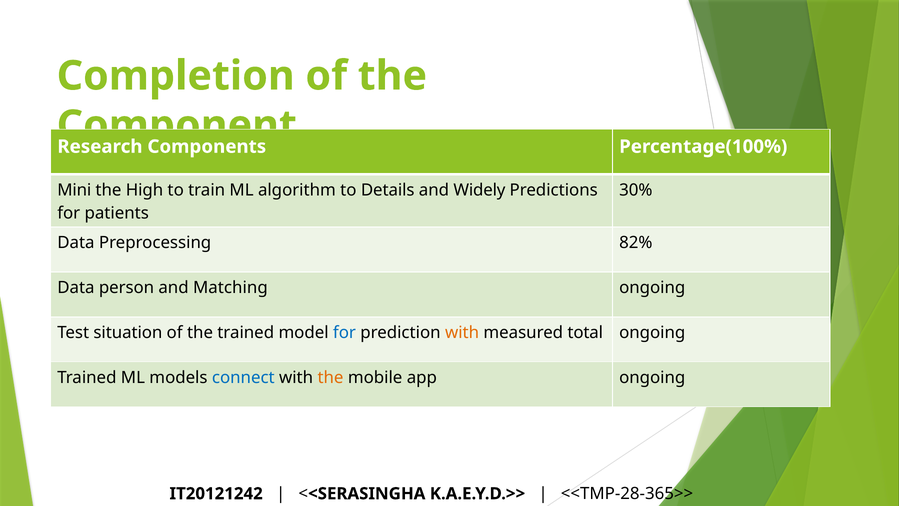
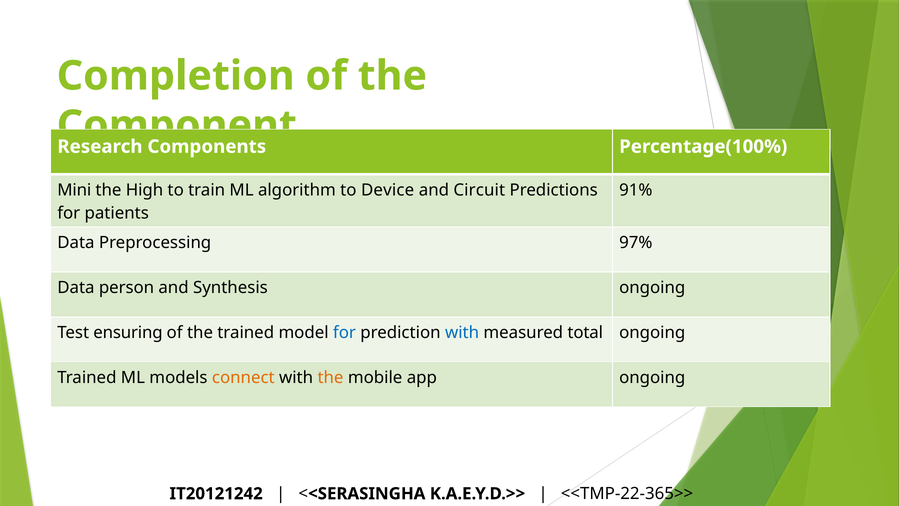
Details: Details -> Device (388, 190)
Widely: Widely -> Circuit (479, 190)
30%: 30% -> 91% (636, 190)
82%: 82% -> 97% (636, 243)
Matching: Matching -> Synthesis (230, 288)
situation: situation -> ensuring (128, 332)
with colour: orange -> blue (462, 332)
connect colour: blue -> orange (243, 377)
<<TMP-28-365>>: <<TMP-28-365>> -> <<TMP-22-365>> (627, 493)
